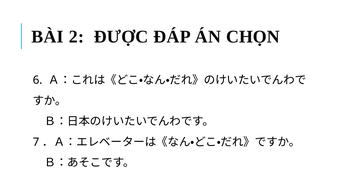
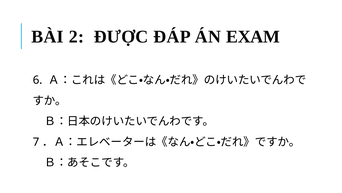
CHỌN: CHỌN -> EXAM (253, 37)
